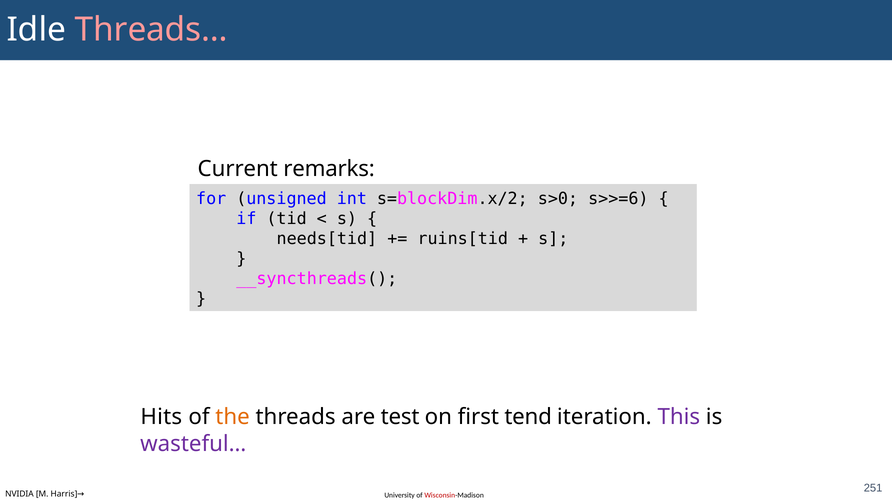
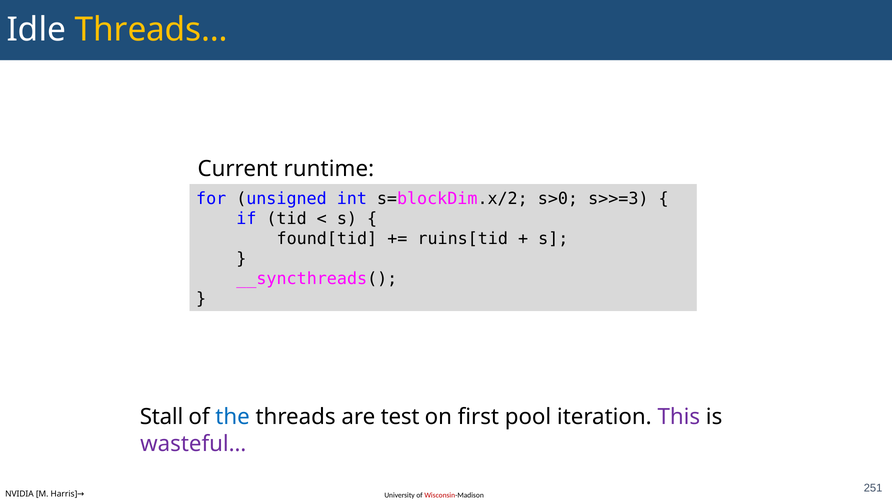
Threads… colour: pink -> yellow (151, 30)
remarks: remarks -> runtime (329, 169)
s>>=6: s>>=6 -> s>>=3 (618, 198)
needs[tid: needs[tid -> found[tid (327, 239)
Hits: Hits -> Stall (162, 417)
the colour: orange -> blue (233, 417)
tend: tend -> pool (528, 417)
